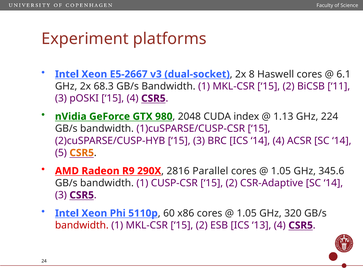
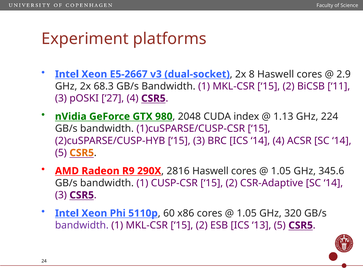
6.1: 6.1 -> 2.9 (344, 74)
pOSKI 15: 15 -> 27 (113, 98)
2816 Parallel: Parallel -> Haswell (210, 171)
bandwidth colour: red -> purple (82, 226)
13 4: 4 -> 5 (280, 226)
